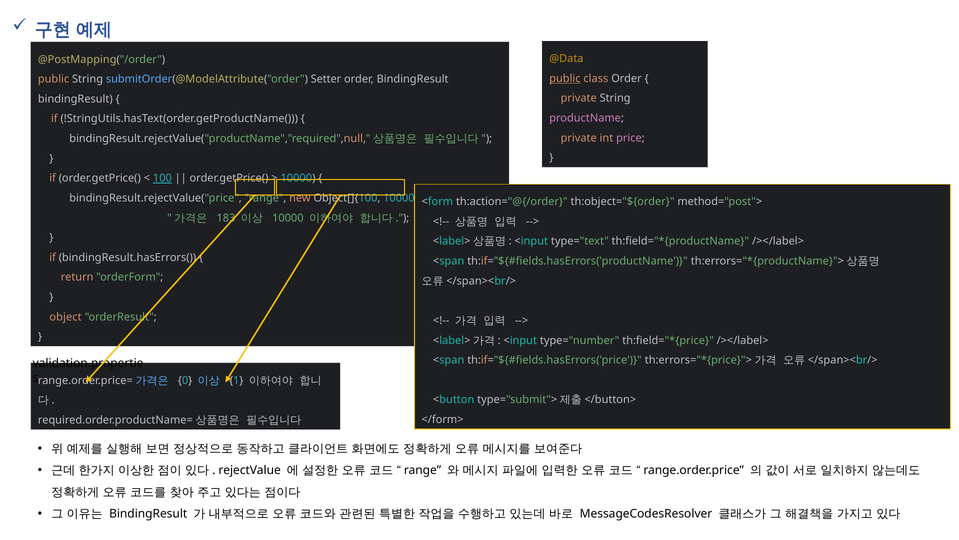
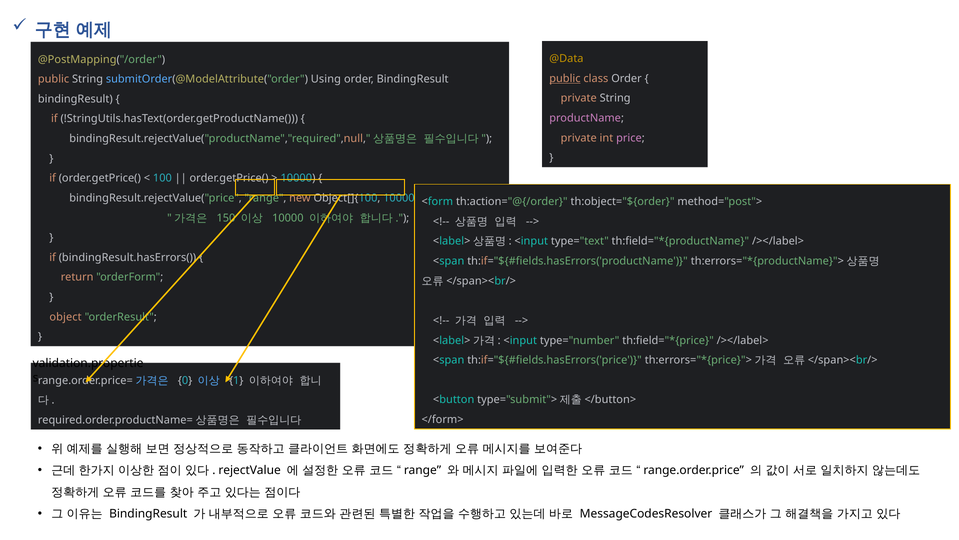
Setter: Setter -> Using (326, 79)
100 underline: present -> none (162, 178)
183: 183 -> 150 (226, 218)
